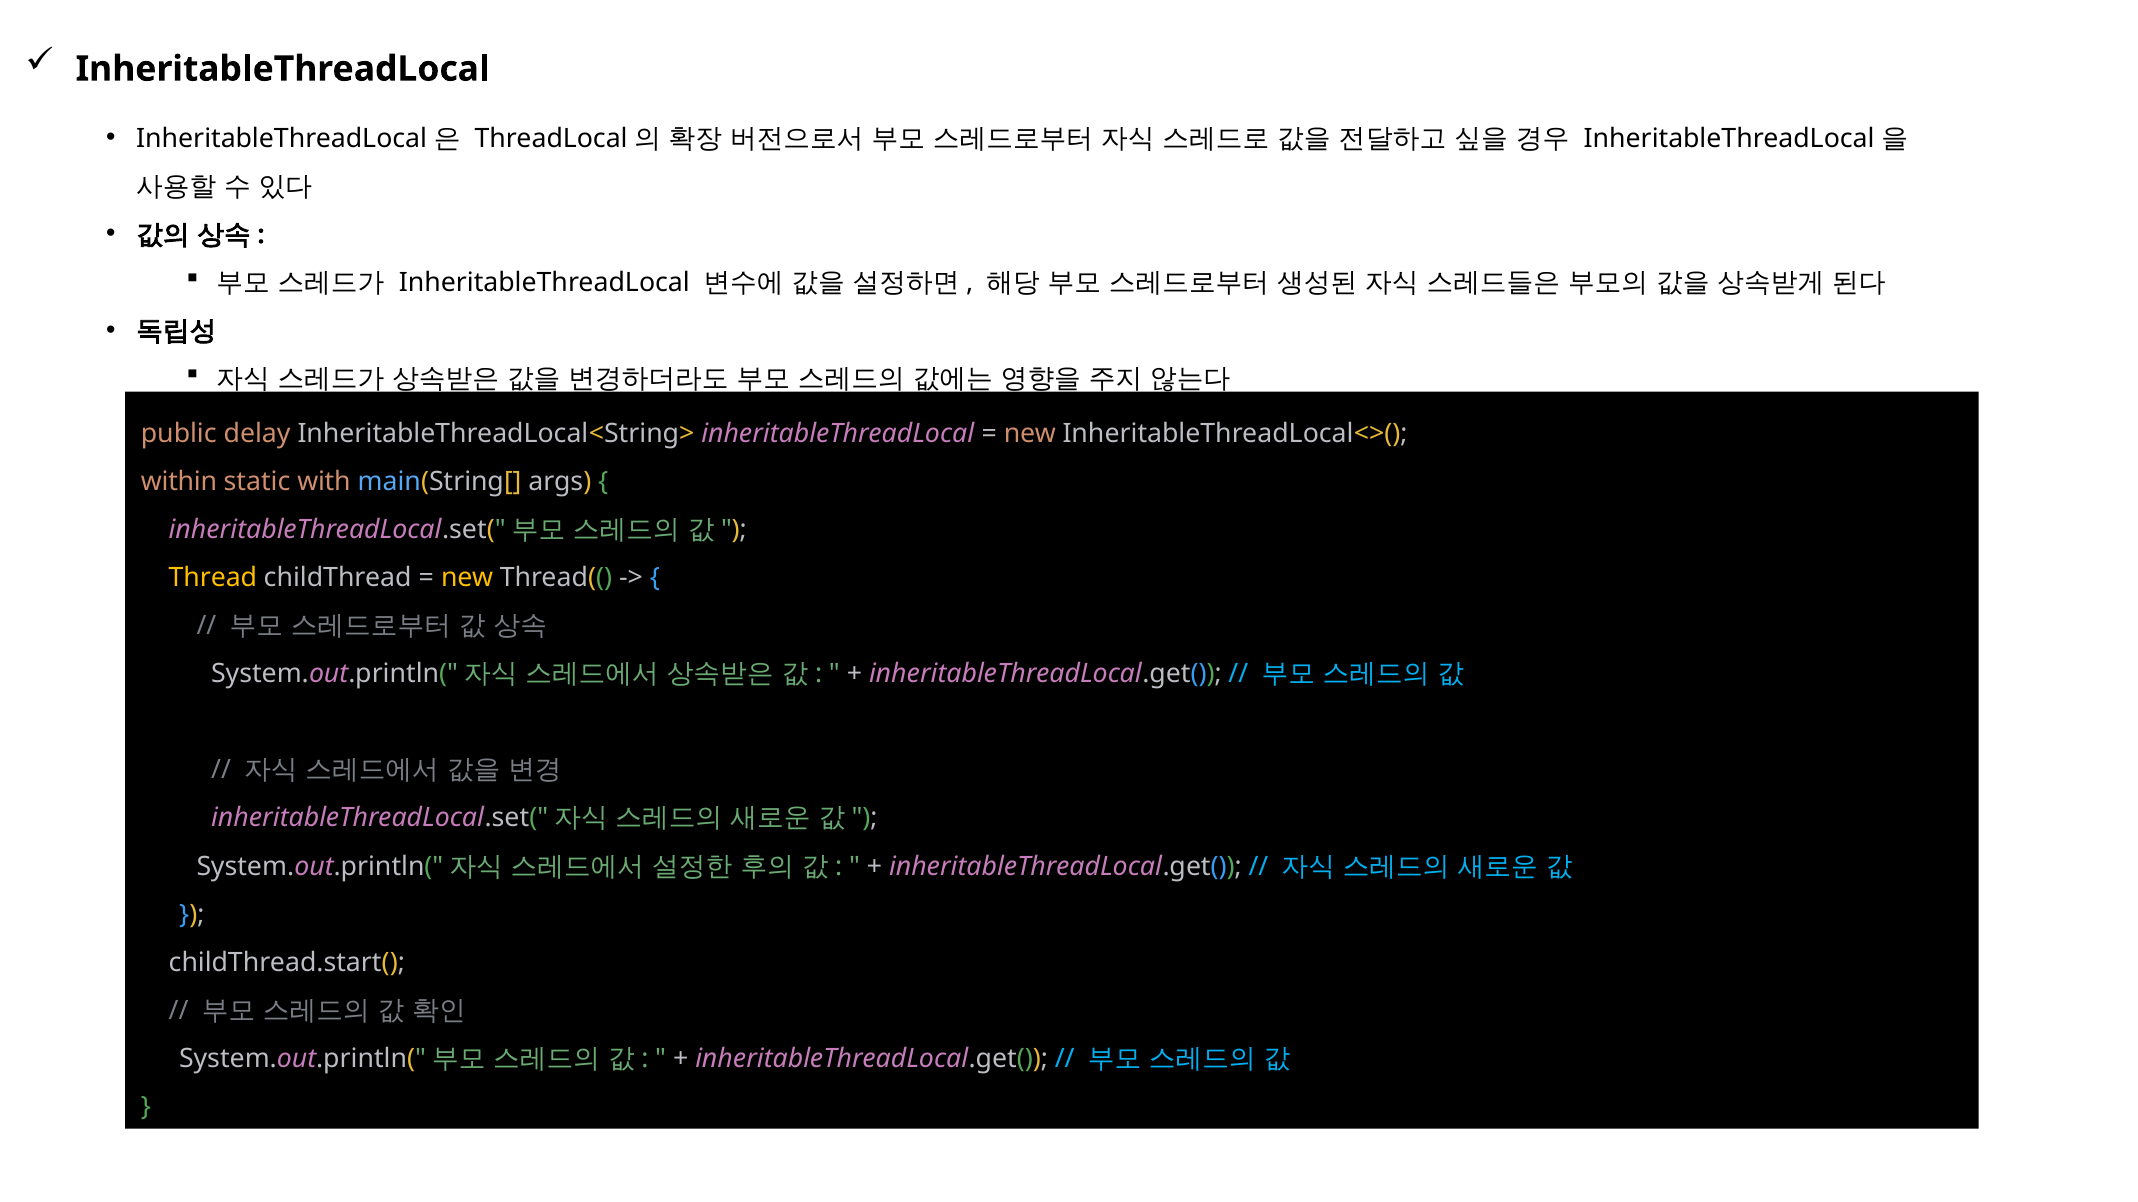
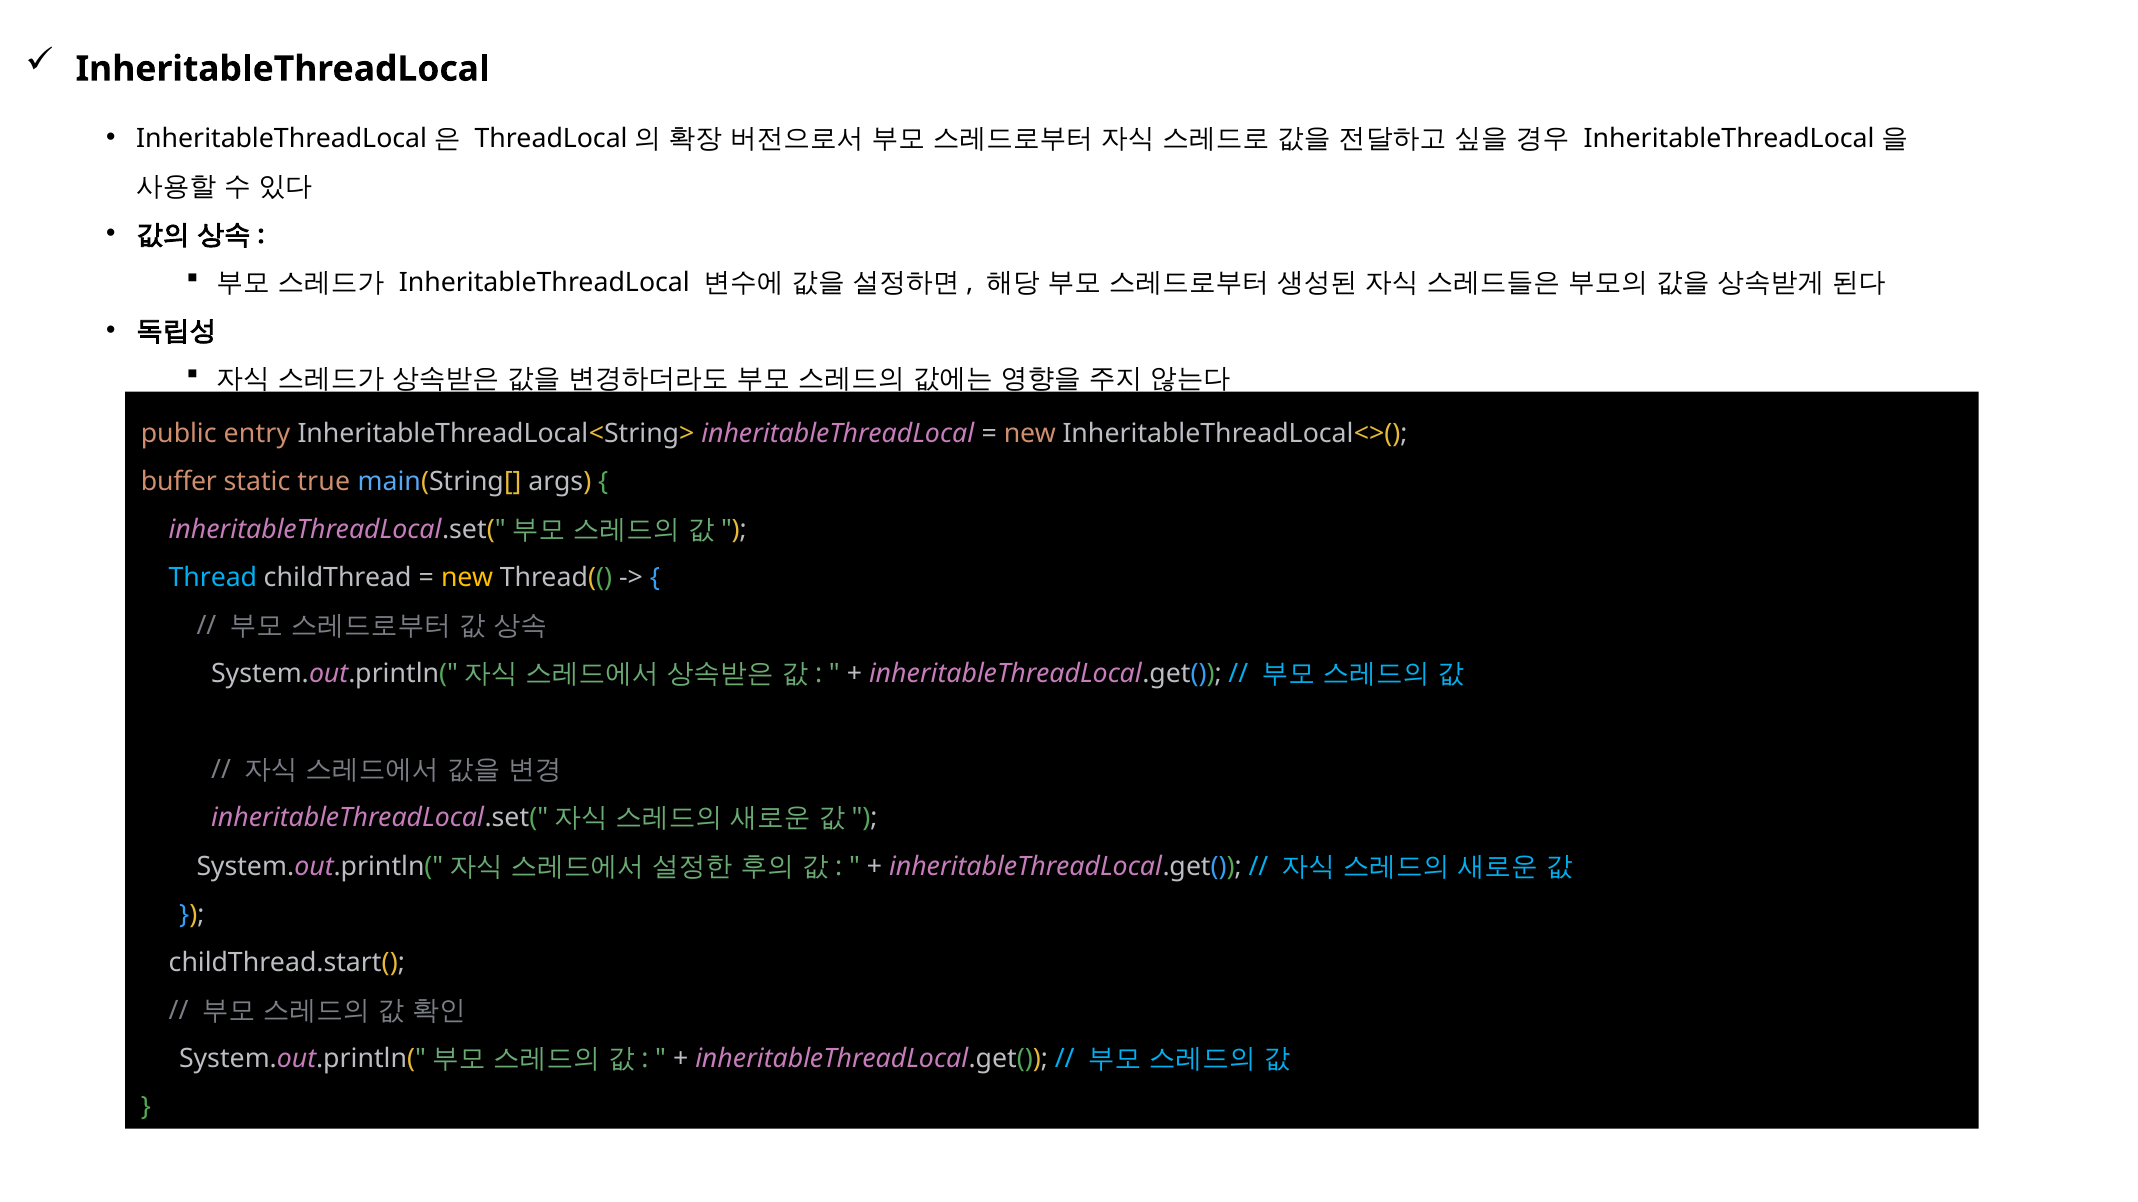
delay: delay -> entry (257, 434)
within: within -> buffer (179, 482)
with: with -> true (324, 482)
Thread colour: yellow -> light blue (213, 578)
